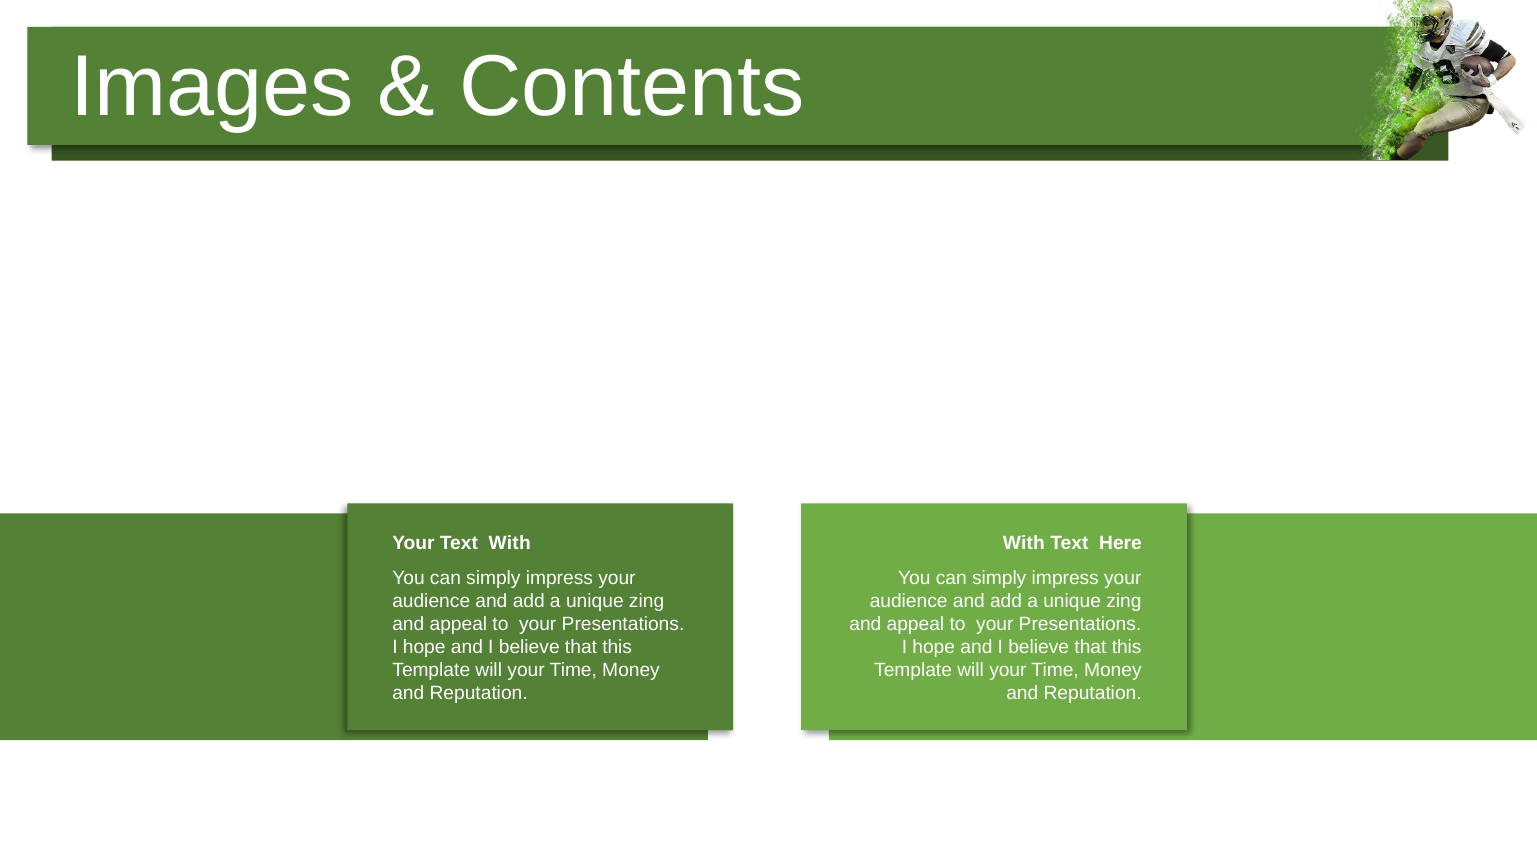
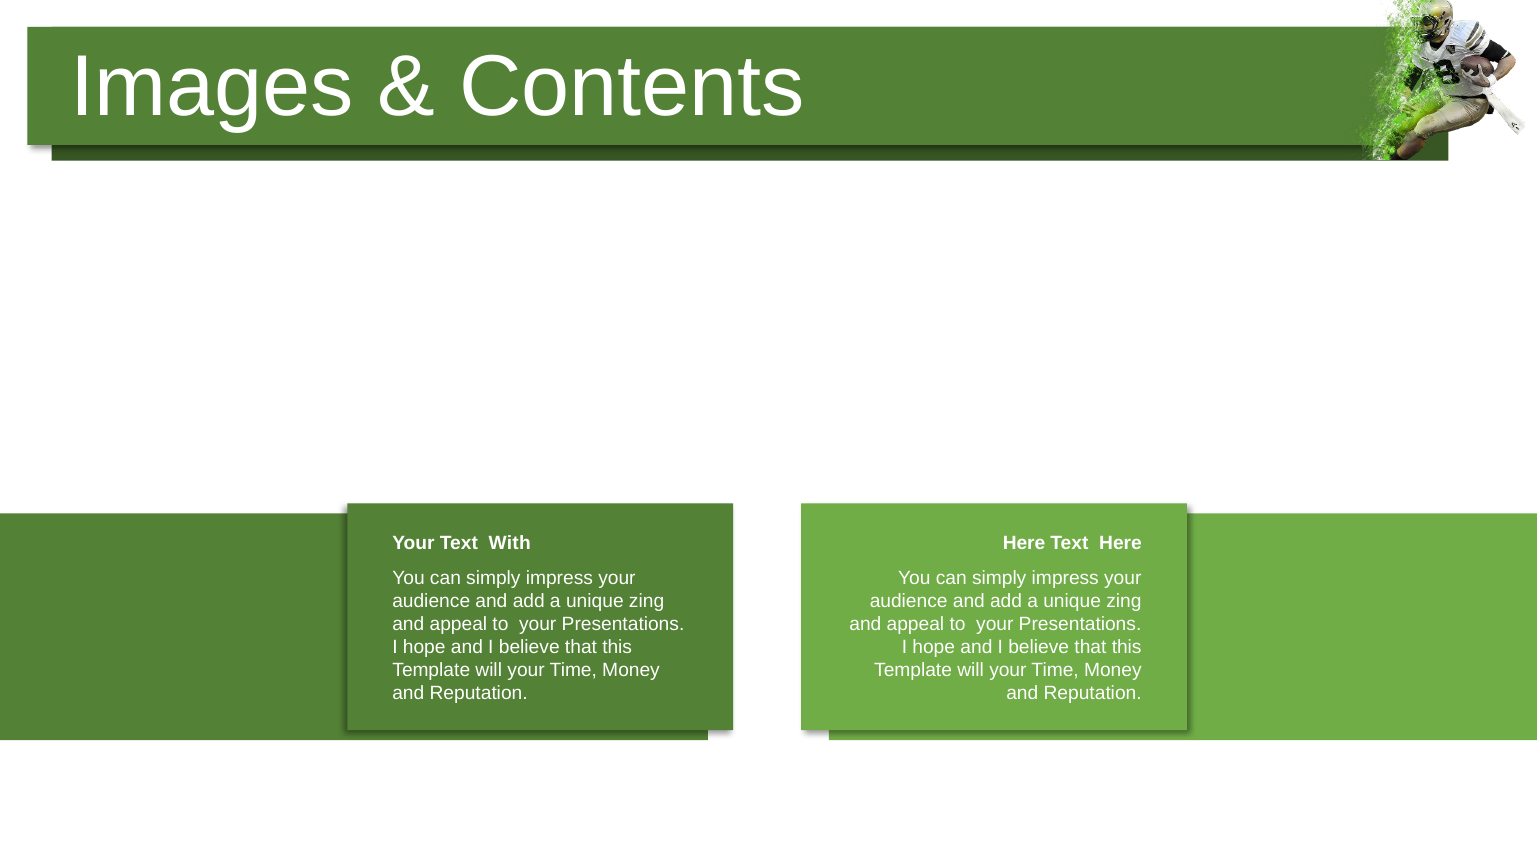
With: With -> Here (1024, 544)
